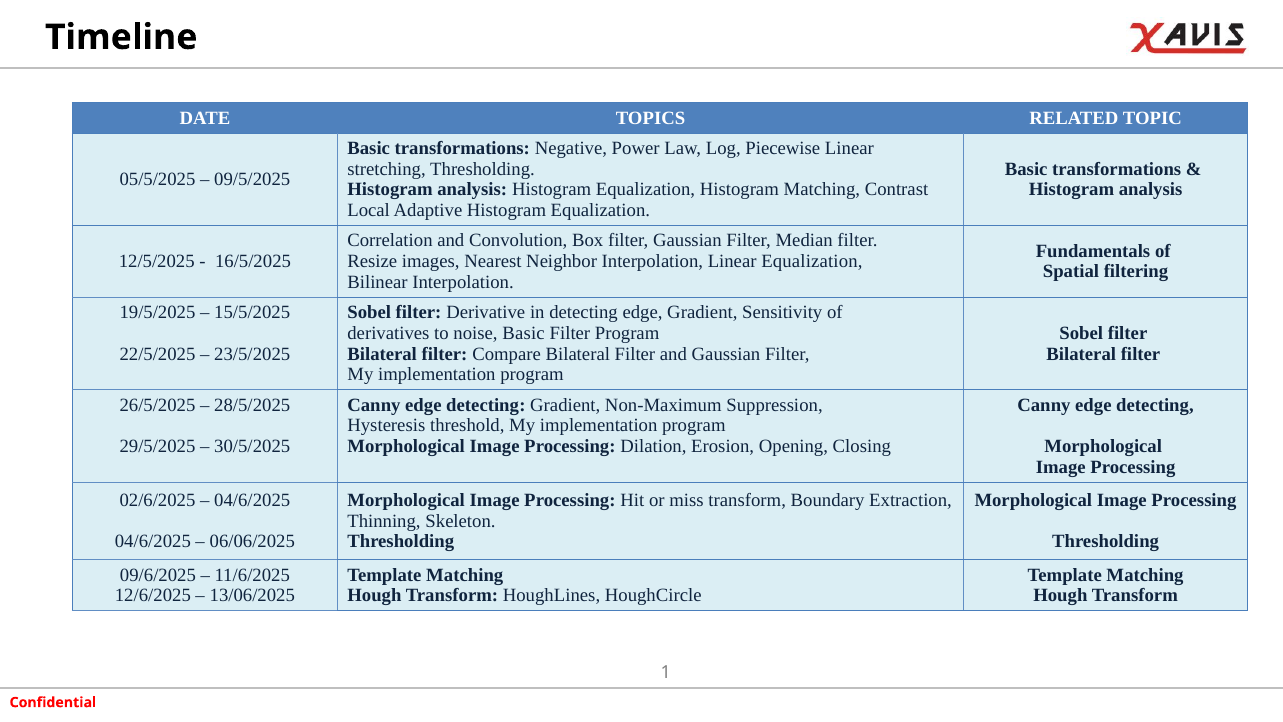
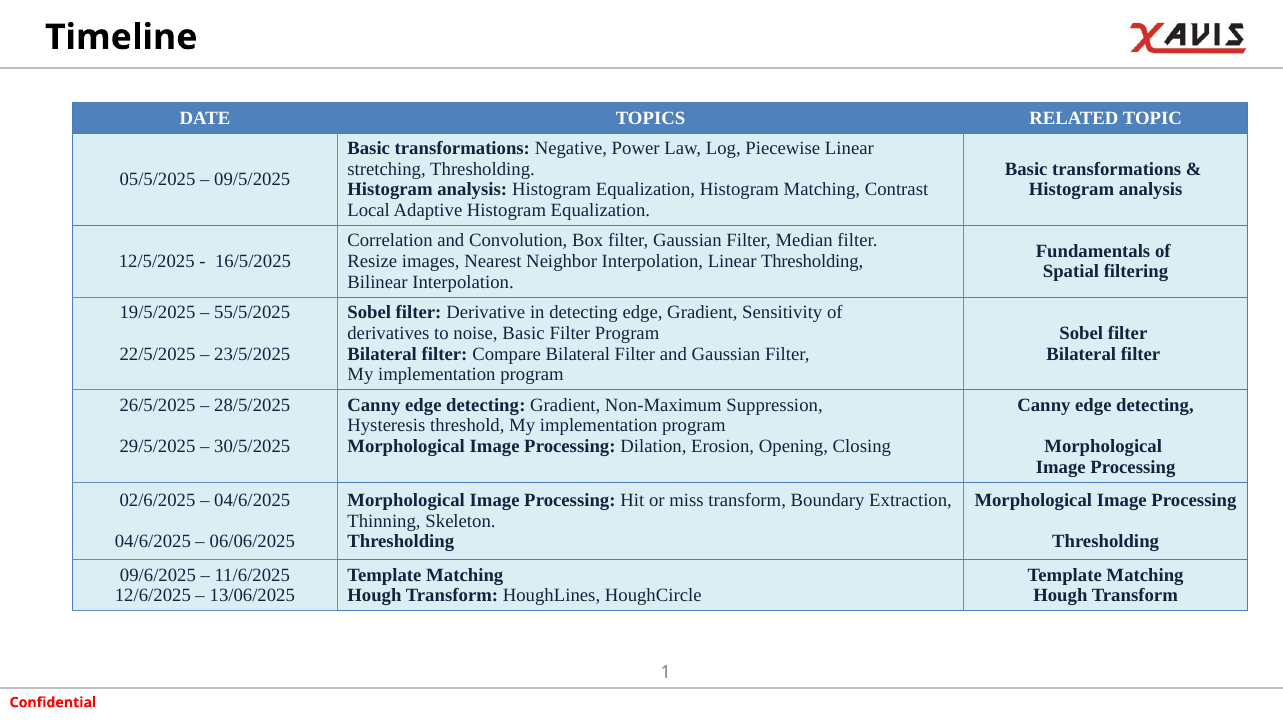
Linear Equalization: Equalization -> Thresholding (812, 261)
15/5/2025: 15/5/2025 -> 55/5/2025 (252, 312)
